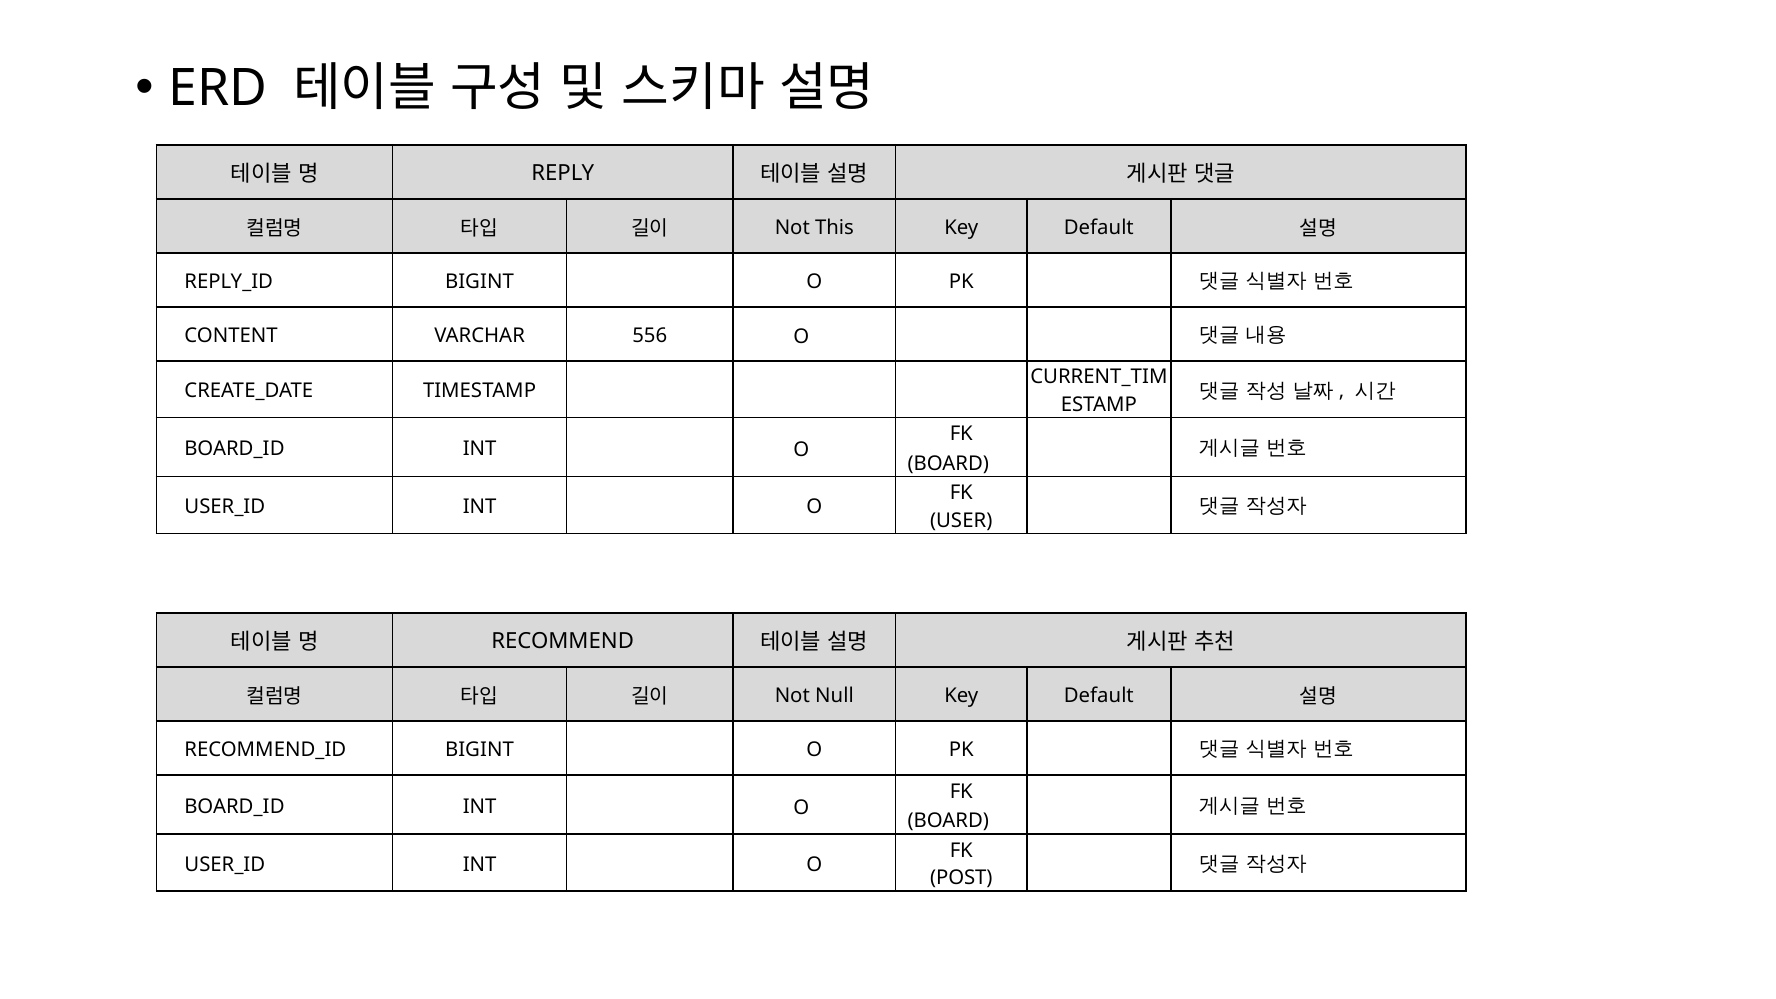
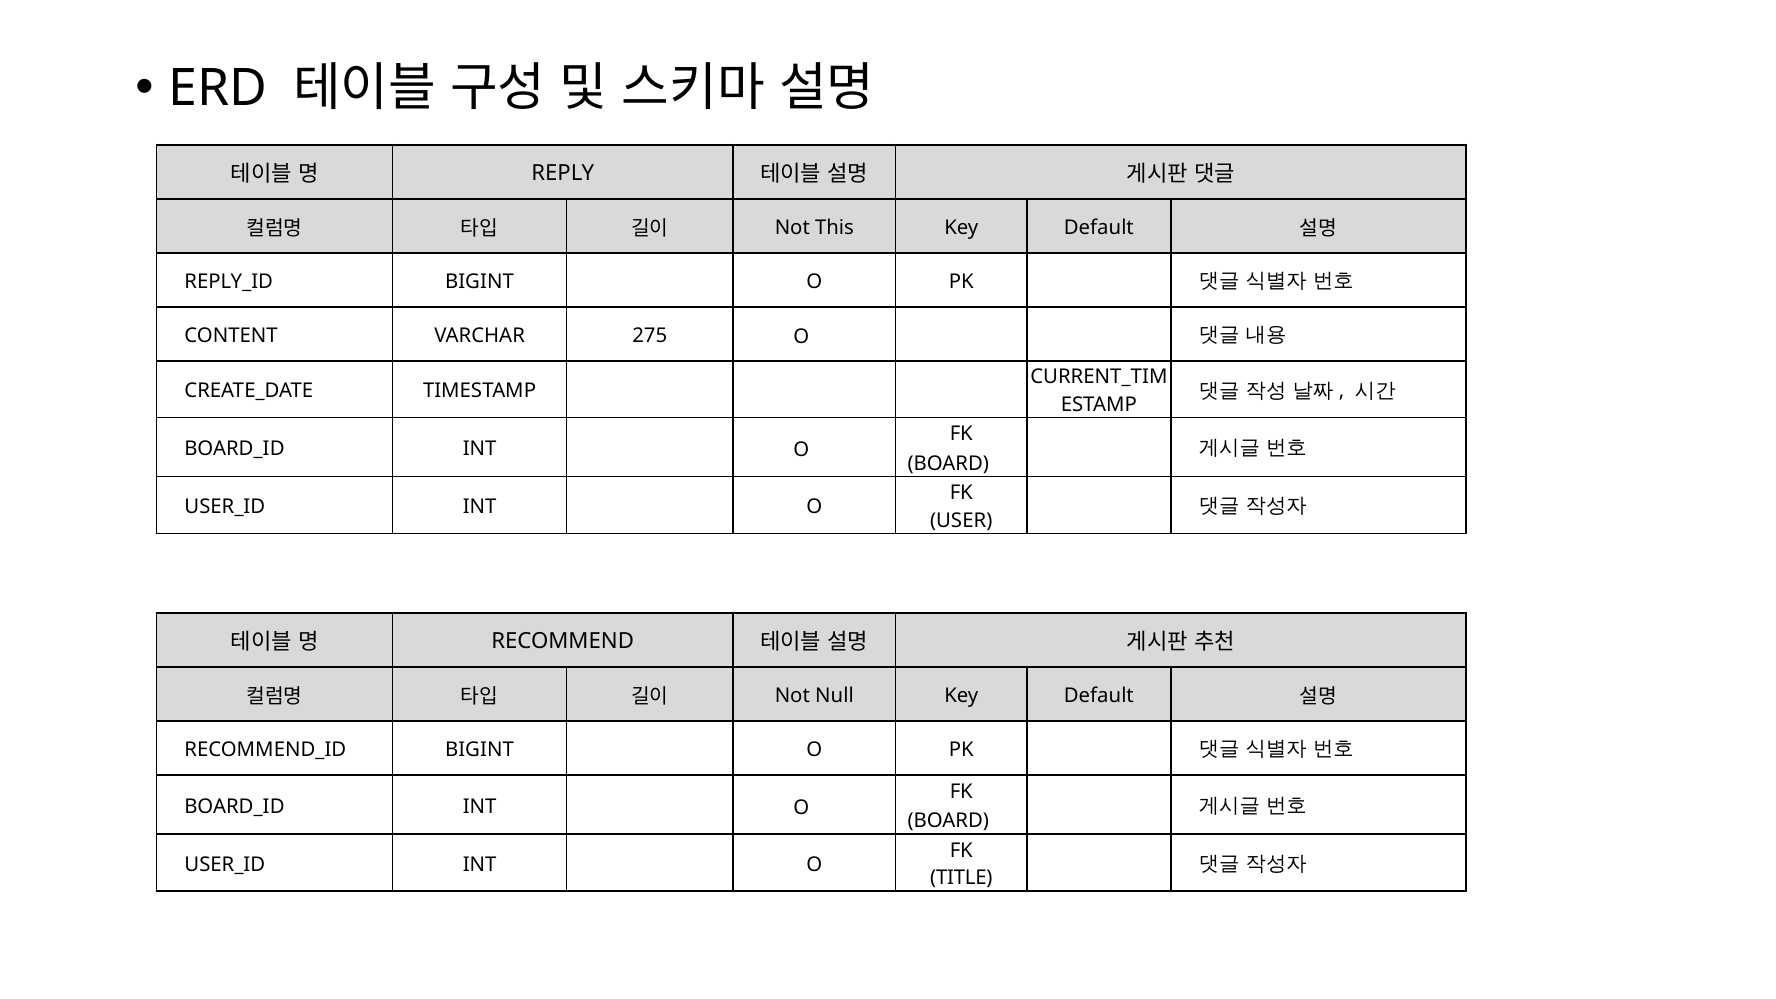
556: 556 -> 275 (650, 336)
POST: POST -> TITLE (961, 878)
